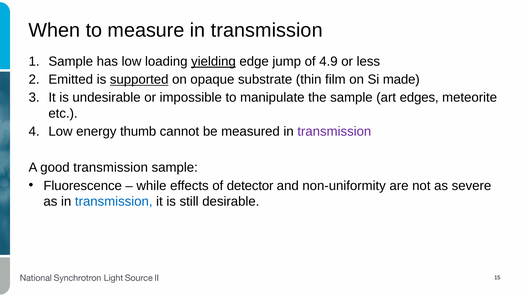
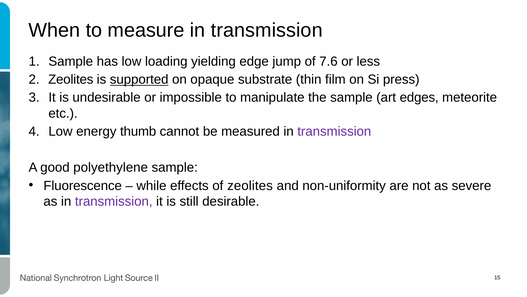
yielding underline: present -> none (213, 61)
4.9: 4.9 -> 7.6 (328, 61)
Emitted: Emitted -> Zeolites (71, 79)
made: made -> press (401, 79)
good transmission: transmission -> polyethylene (111, 167)
of detector: detector -> zeolites (250, 185)
transmission colour: blue -> purple (114, 201)
